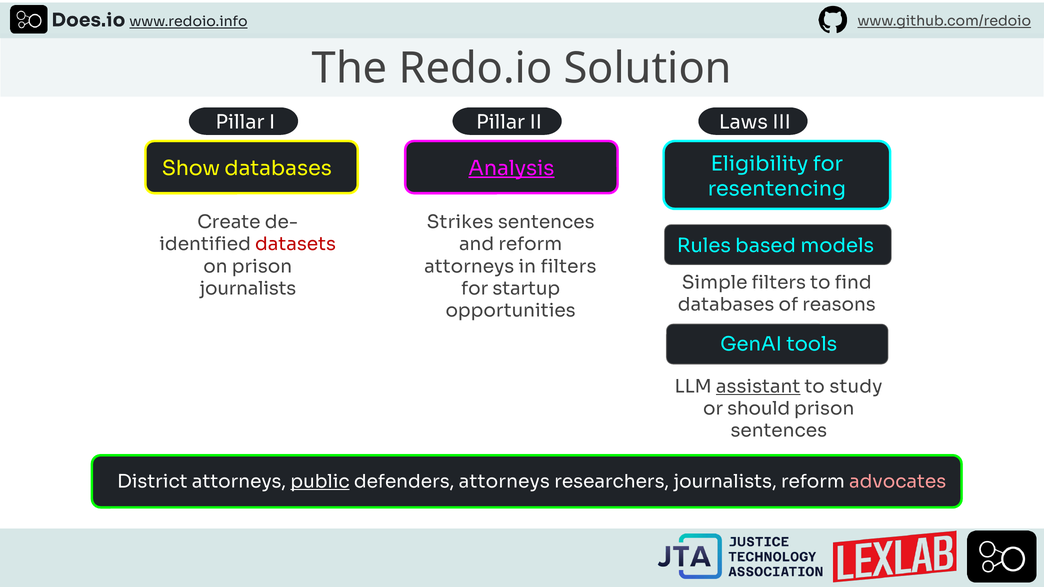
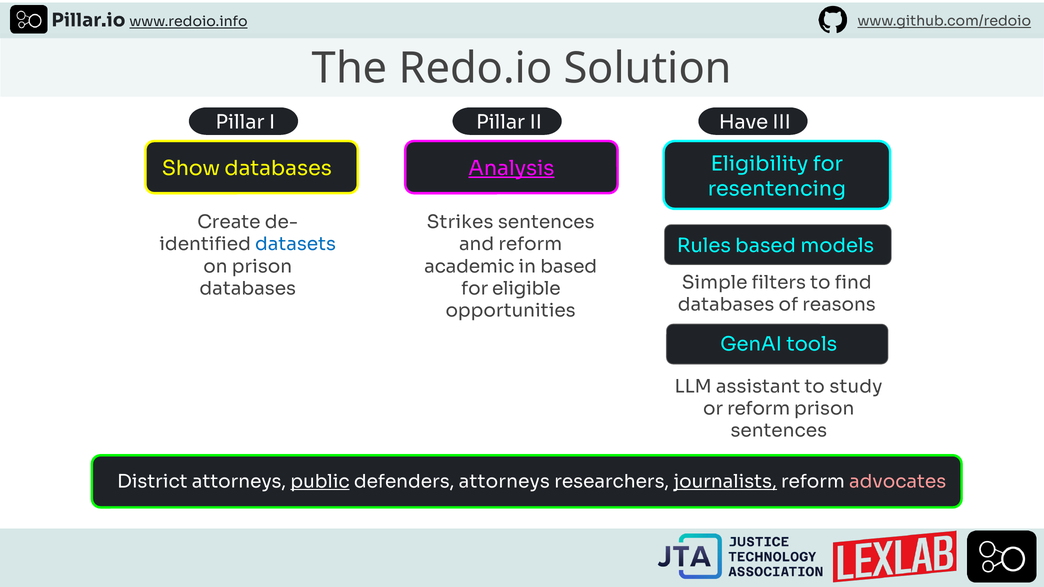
Does.io: Does.io -> Pillar.io (88, 20)
Laws: Laws -> Have (744, 123)
datasets colour: red -> blue (296, 244)
attorneys: attorneys -> academic (469, 267)
in filters: filters -> based (569, 267)
journalists: journalists -> databases (248, 289)
startup: startup -> eligible (526, 289)
assistant underline: present -> none (758, 387)
or should: should -> reform (759, 409)
journalists underline: none -> present (725, 482)
